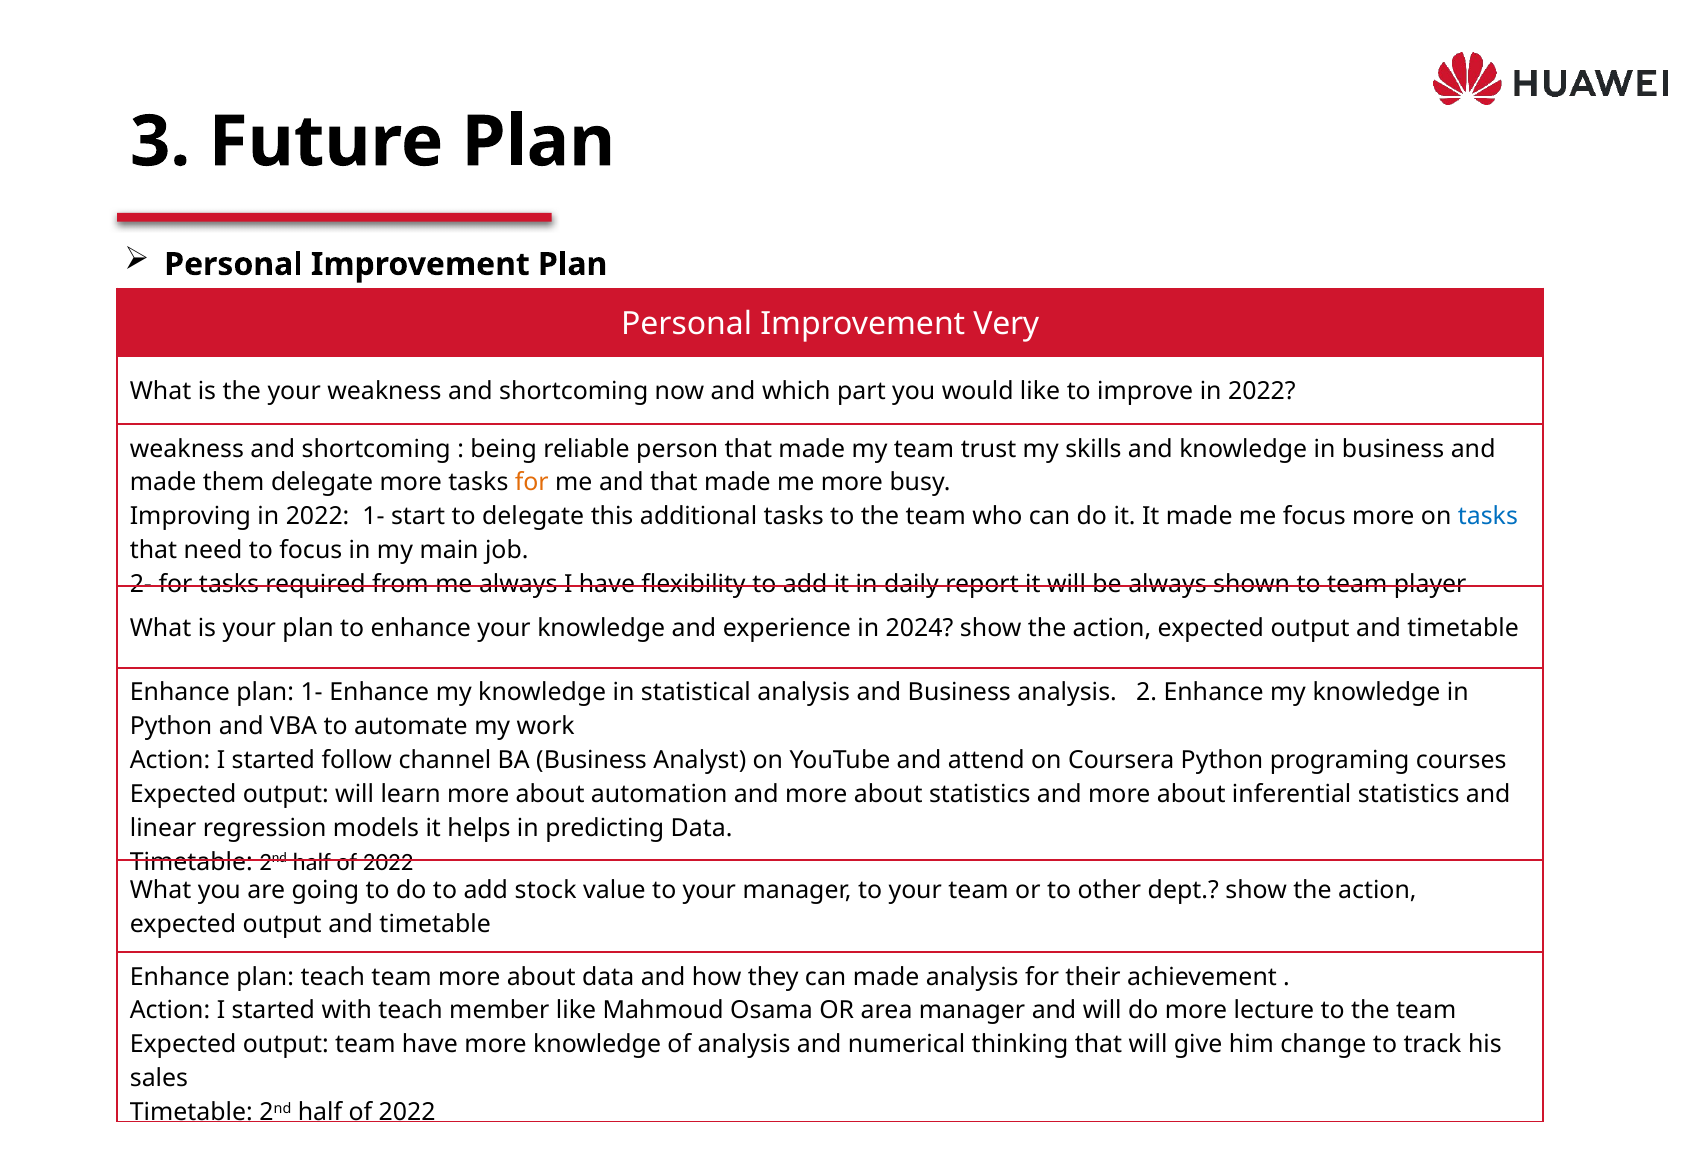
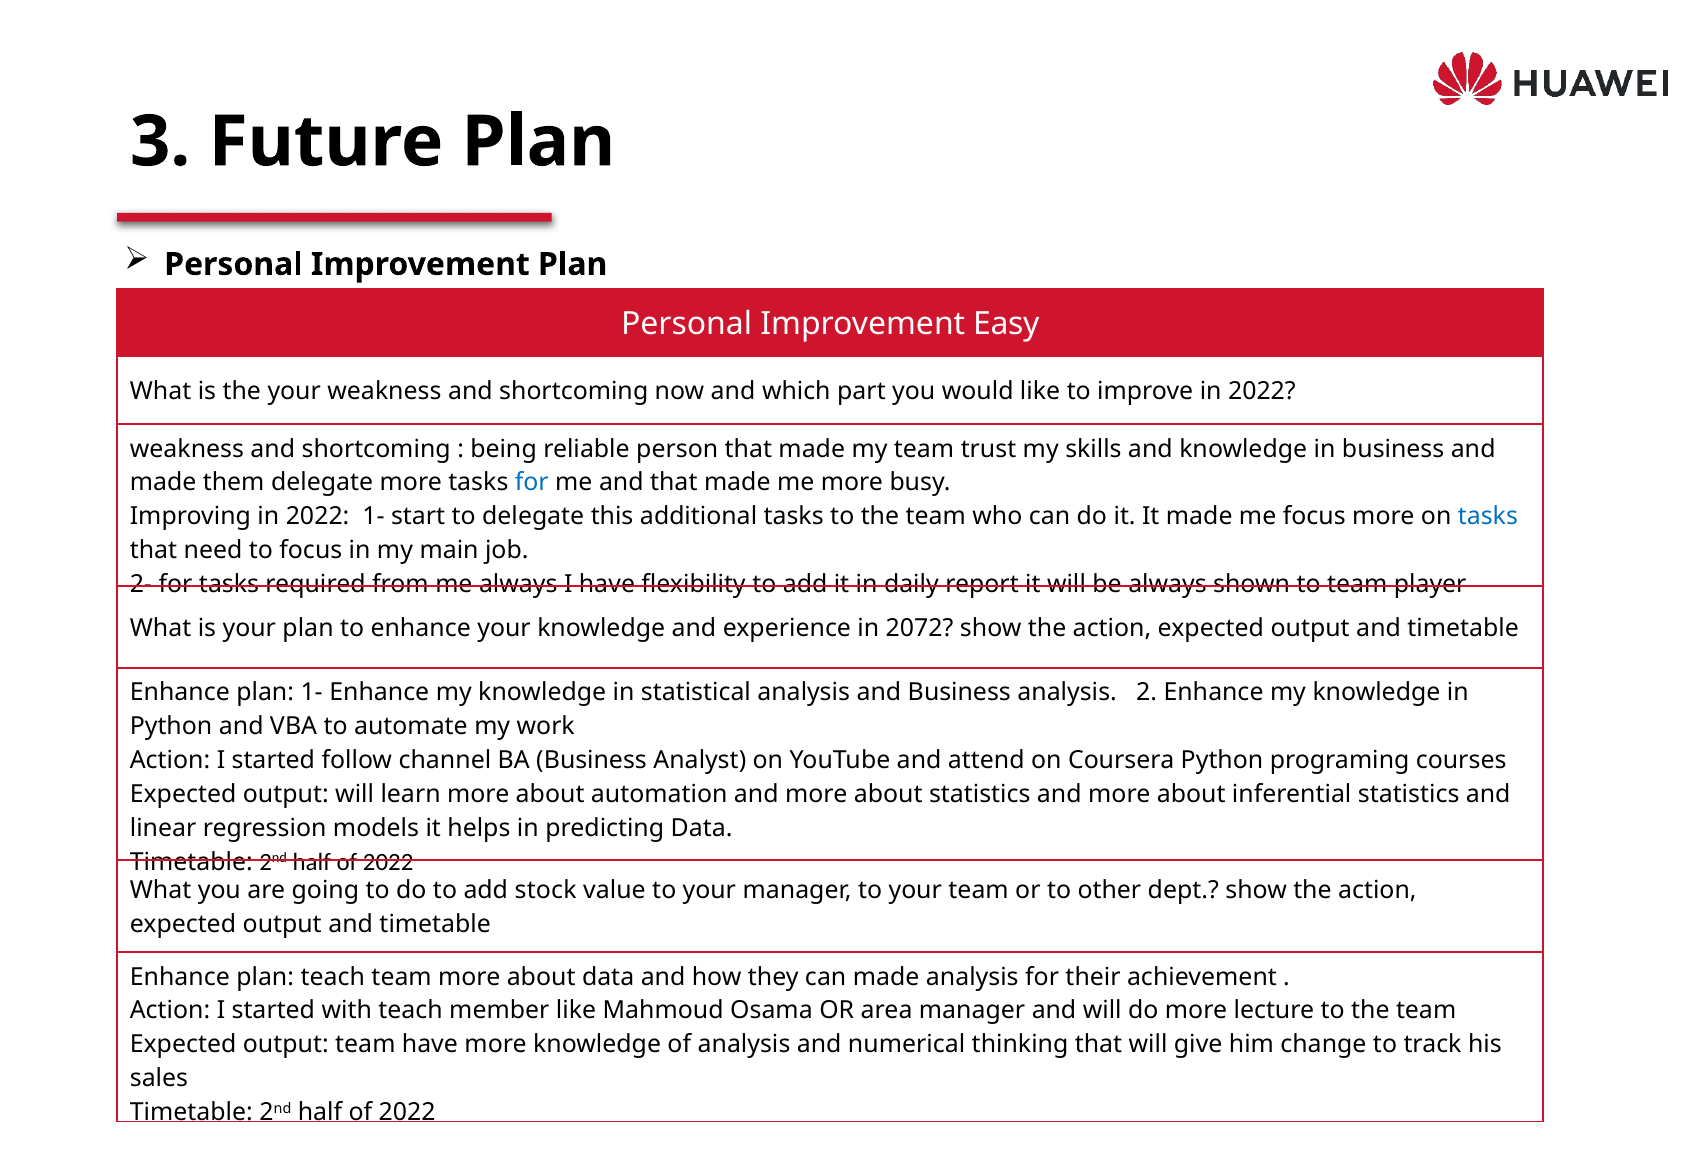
Very: Very -> Easy (1006, 324)
for colour: orange -> blue (532, 483)
2024: 2024 -> 2072 (920, 629)
